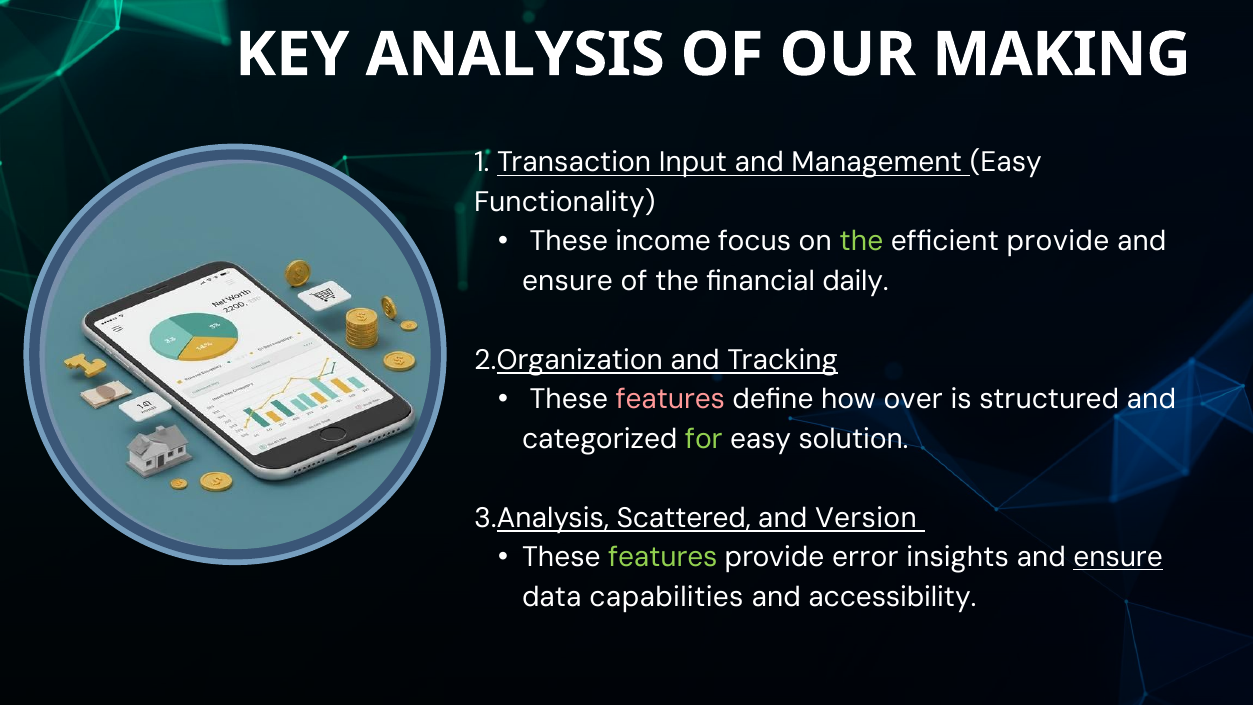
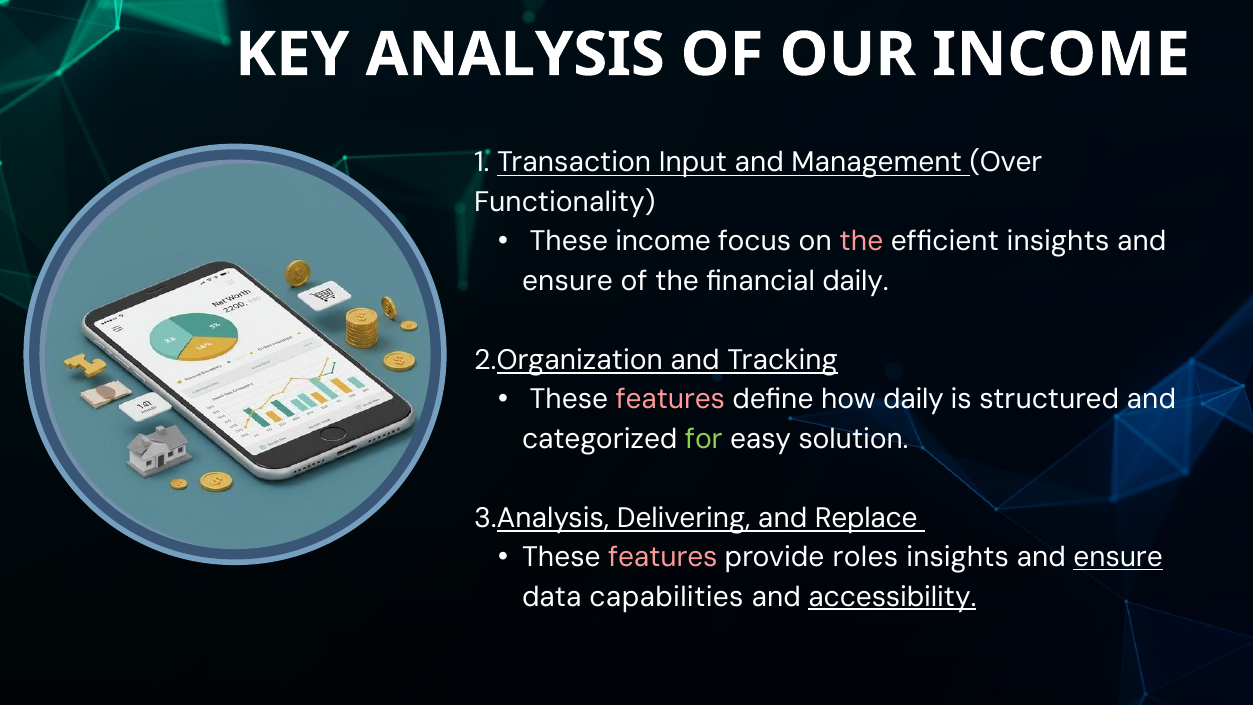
OUR MAKING: MAKING -> INCOME (1061, 55)
Management Easy: Easy -> Over (1006, 162)
the colour: light green -> pink (861, 241)
efficient provide: provide -> insights (1058, 241)
how over: over -> daily (913, 399)
Scattered: Scattered -> Delivering (684, 518)
Version: Version -> Replace (866, 518)
features colour: light green -> pink (663, 557)
error: error -> roles (865, 557)
accessibility underline: none -> present (892, 597)
